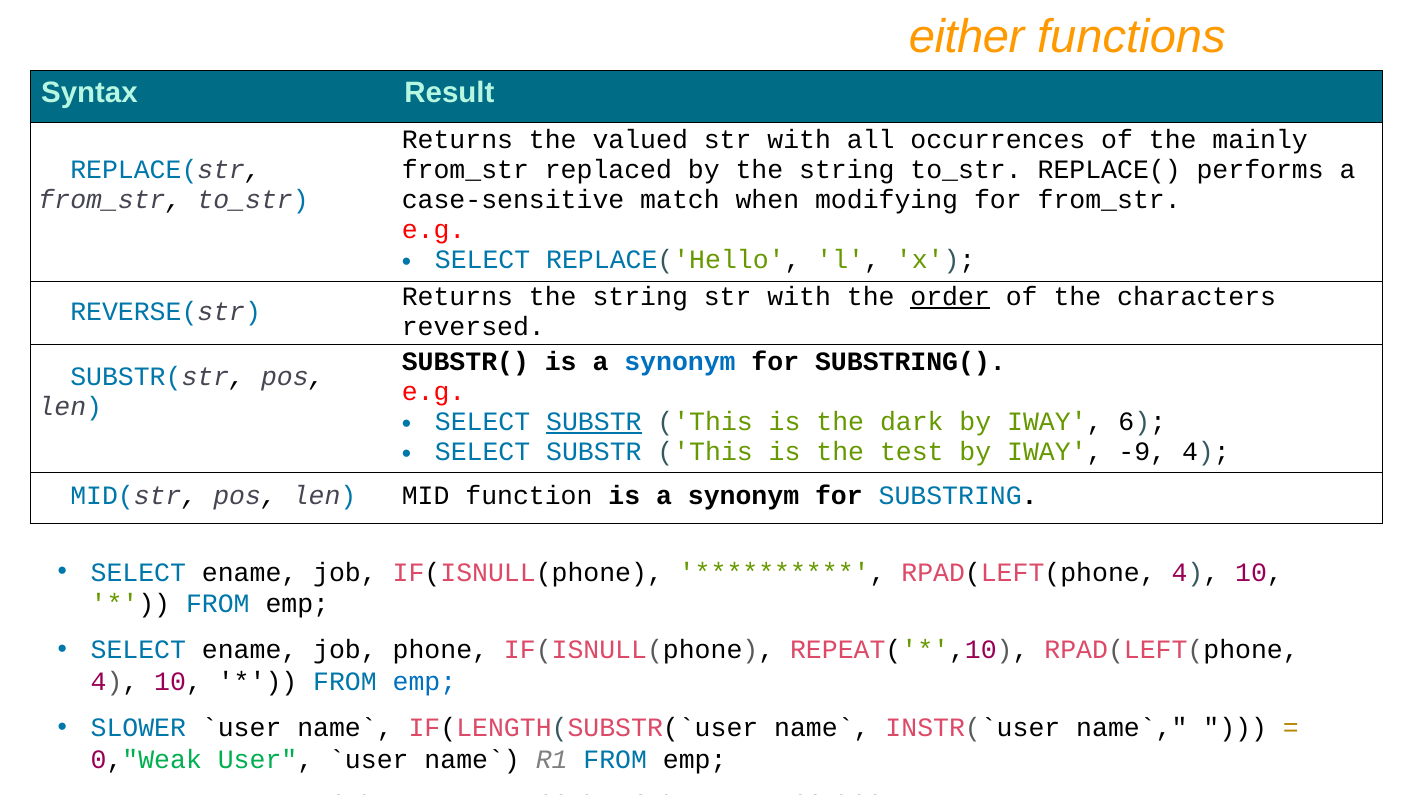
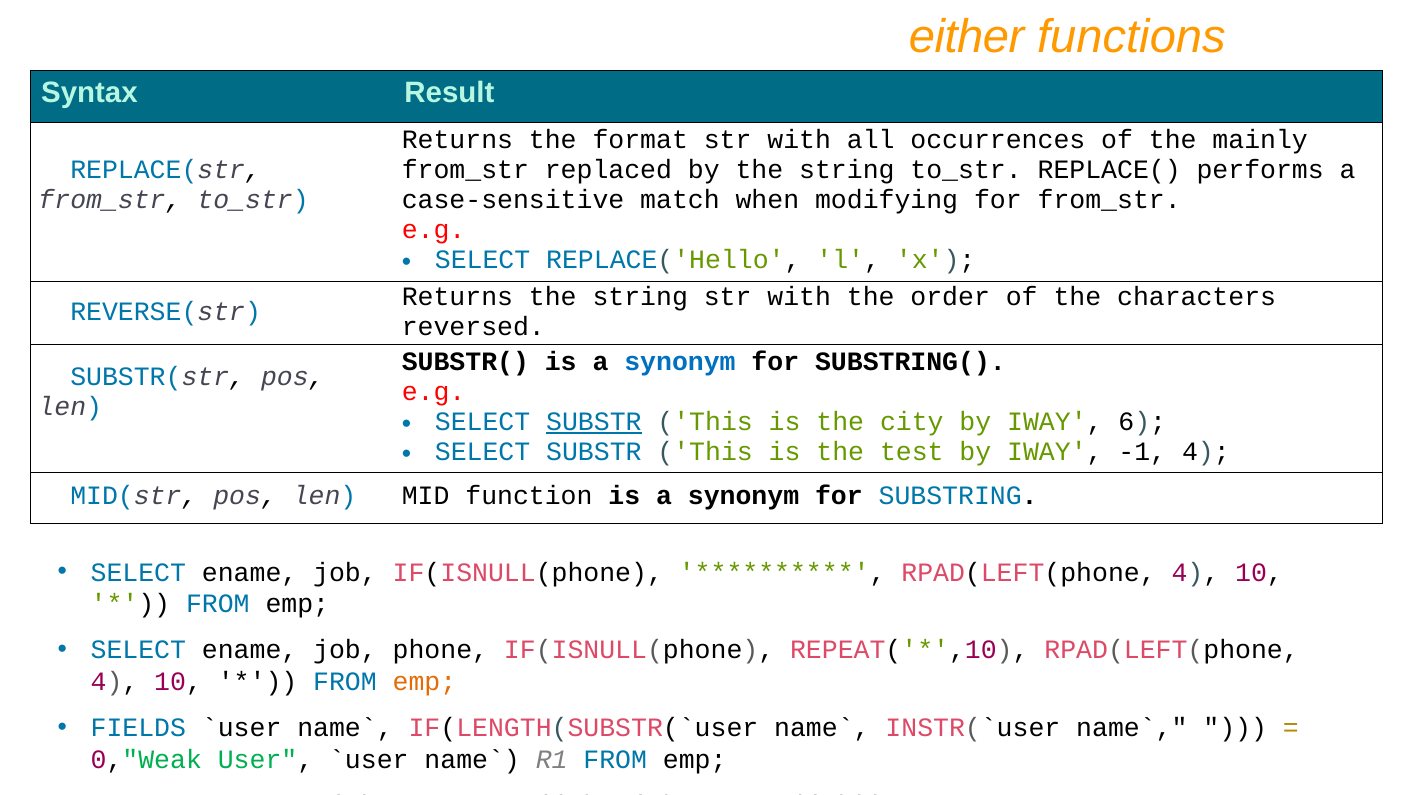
valued: valued -> format (640, 140)
order underline: present -> none (950, 296)
dark: dark -> city (912, 422)
-9: -9 -> -1 (1142, 452)
emp colour: blue -> orange (424, 682)
SLOWER: SLOWER -> FIELDS (138, 728)
